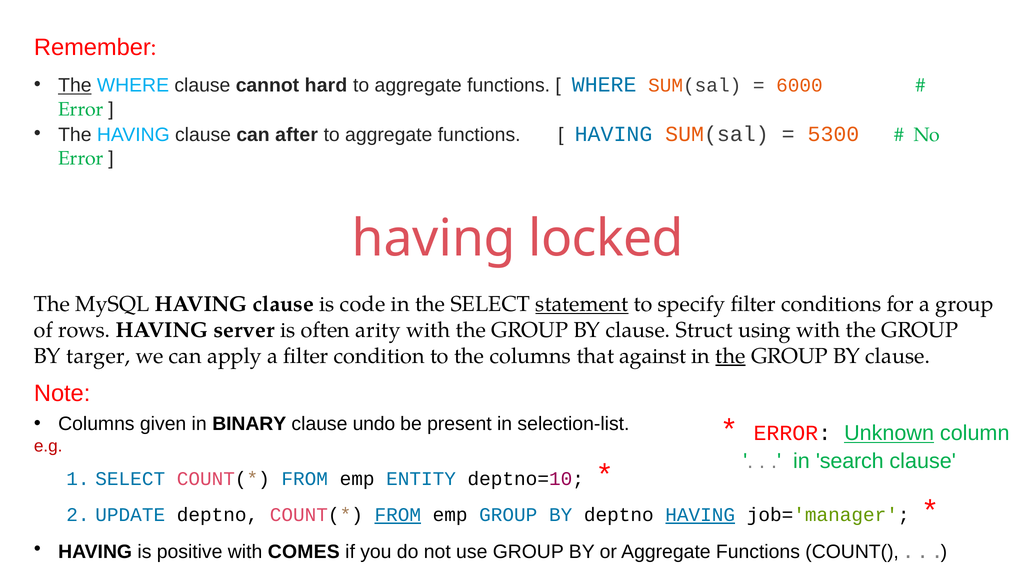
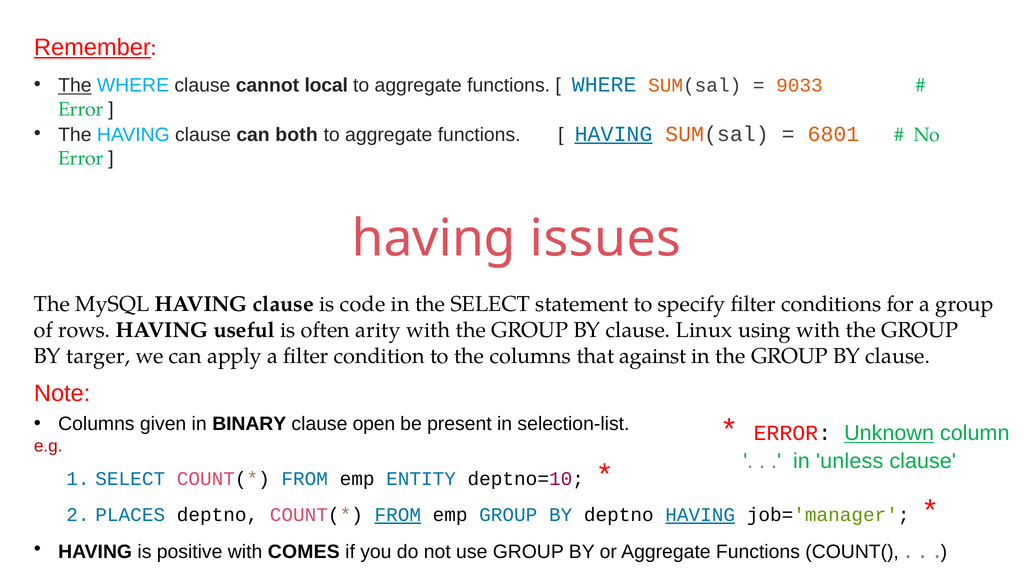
Remember underline: none -> present (92, 47)
hard: hard -> local (326, 85)
6000: 6000 -> 9033 (799, 85)
after: after -> both (297, 135)
HAVING underline: none -> present (614, 134)
5300: 5300 -> 6801 (833, 134)
locked: locked -> issues (605, 239)
statement underline: present -> none (582, 304)
server: server -> useful (244, 330)
Struct: Struct -> Linux (704, 330)
the underline: present -> none (730, 356)
undo: undo -> open (374, 424)
search: search -> unless (850, 461)
UPDATE: UPDATE -> PLACES (130, 515)
